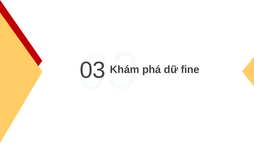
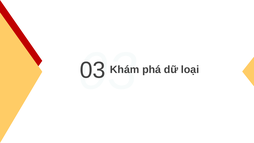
fine: fine -> loại (190, 69)
